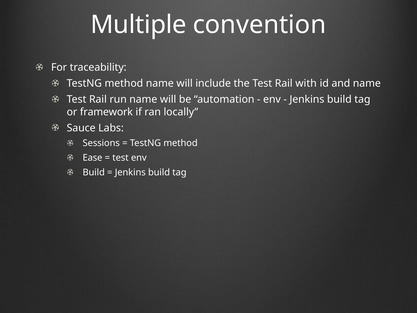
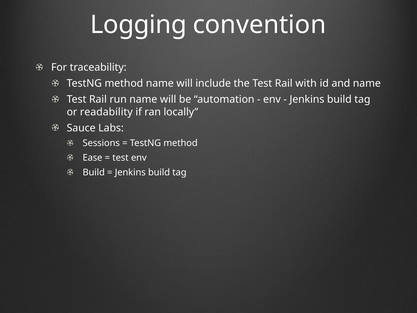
Multiple: Multiple -> Logging (138, 25)
framework: framework -> readability (106, 112)
